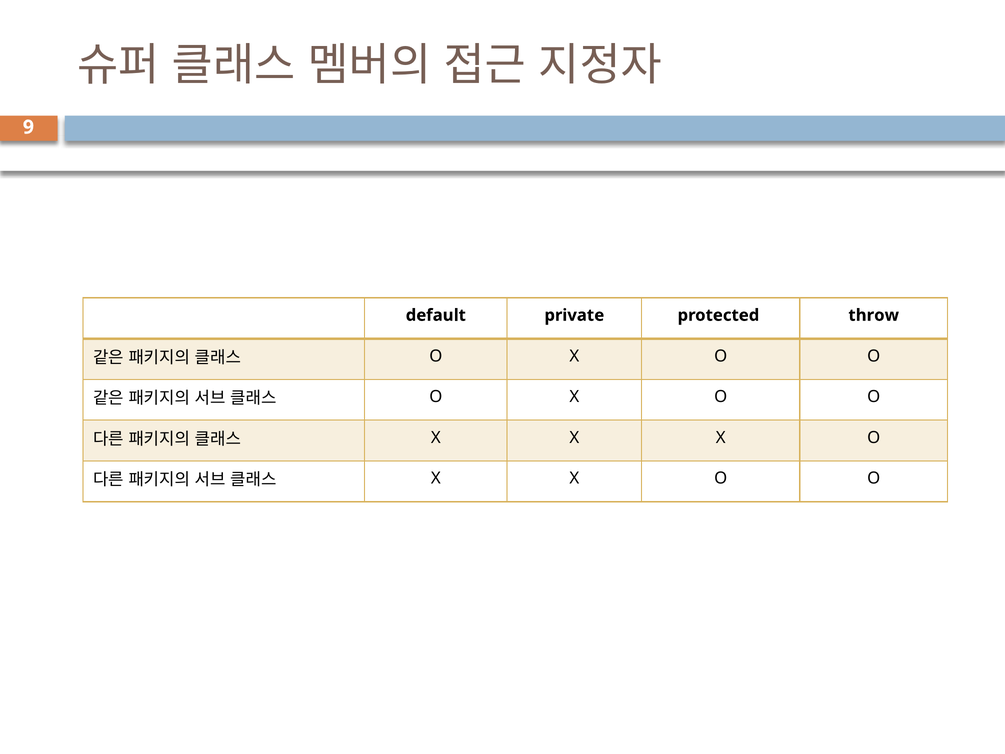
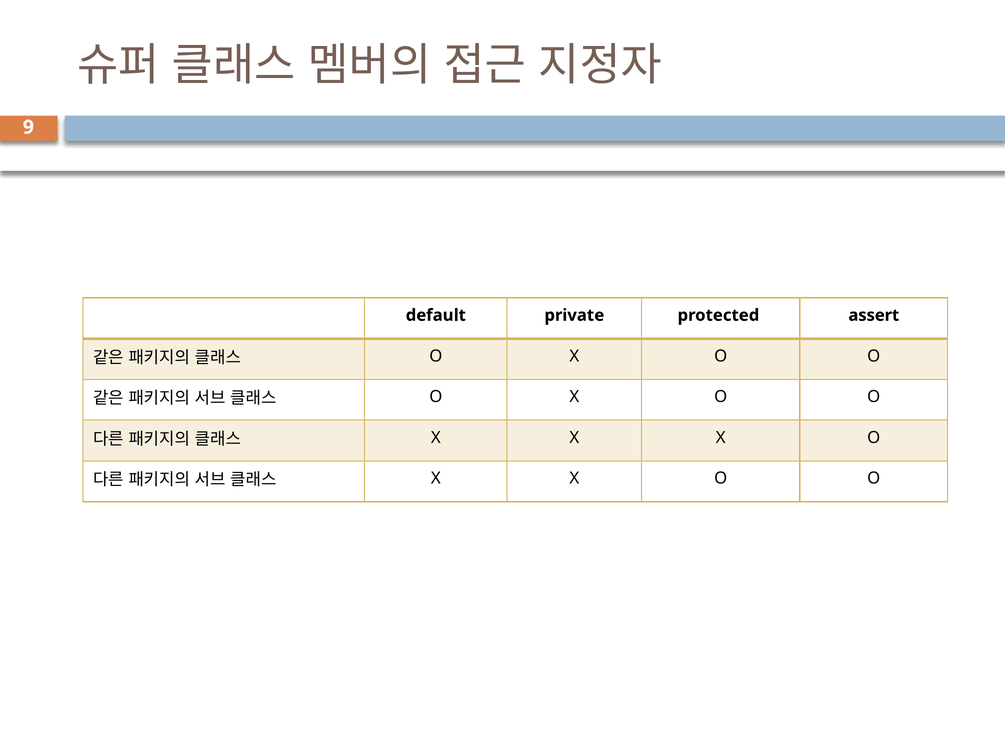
throw: throw -> assert (874, 315)
